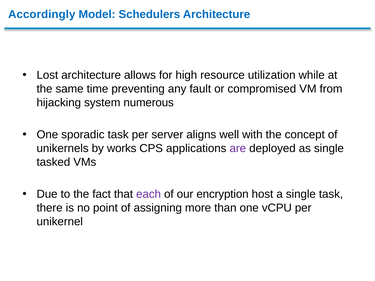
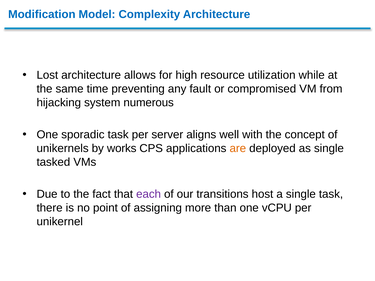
Accordingly: Accordingly -> Modification (42, 14)
Schedulers: Schedulers -> Complexity (149, 14)
are colour: purple -> orange (238, 148)
encryption: encryption -> transitions (222, 194)
